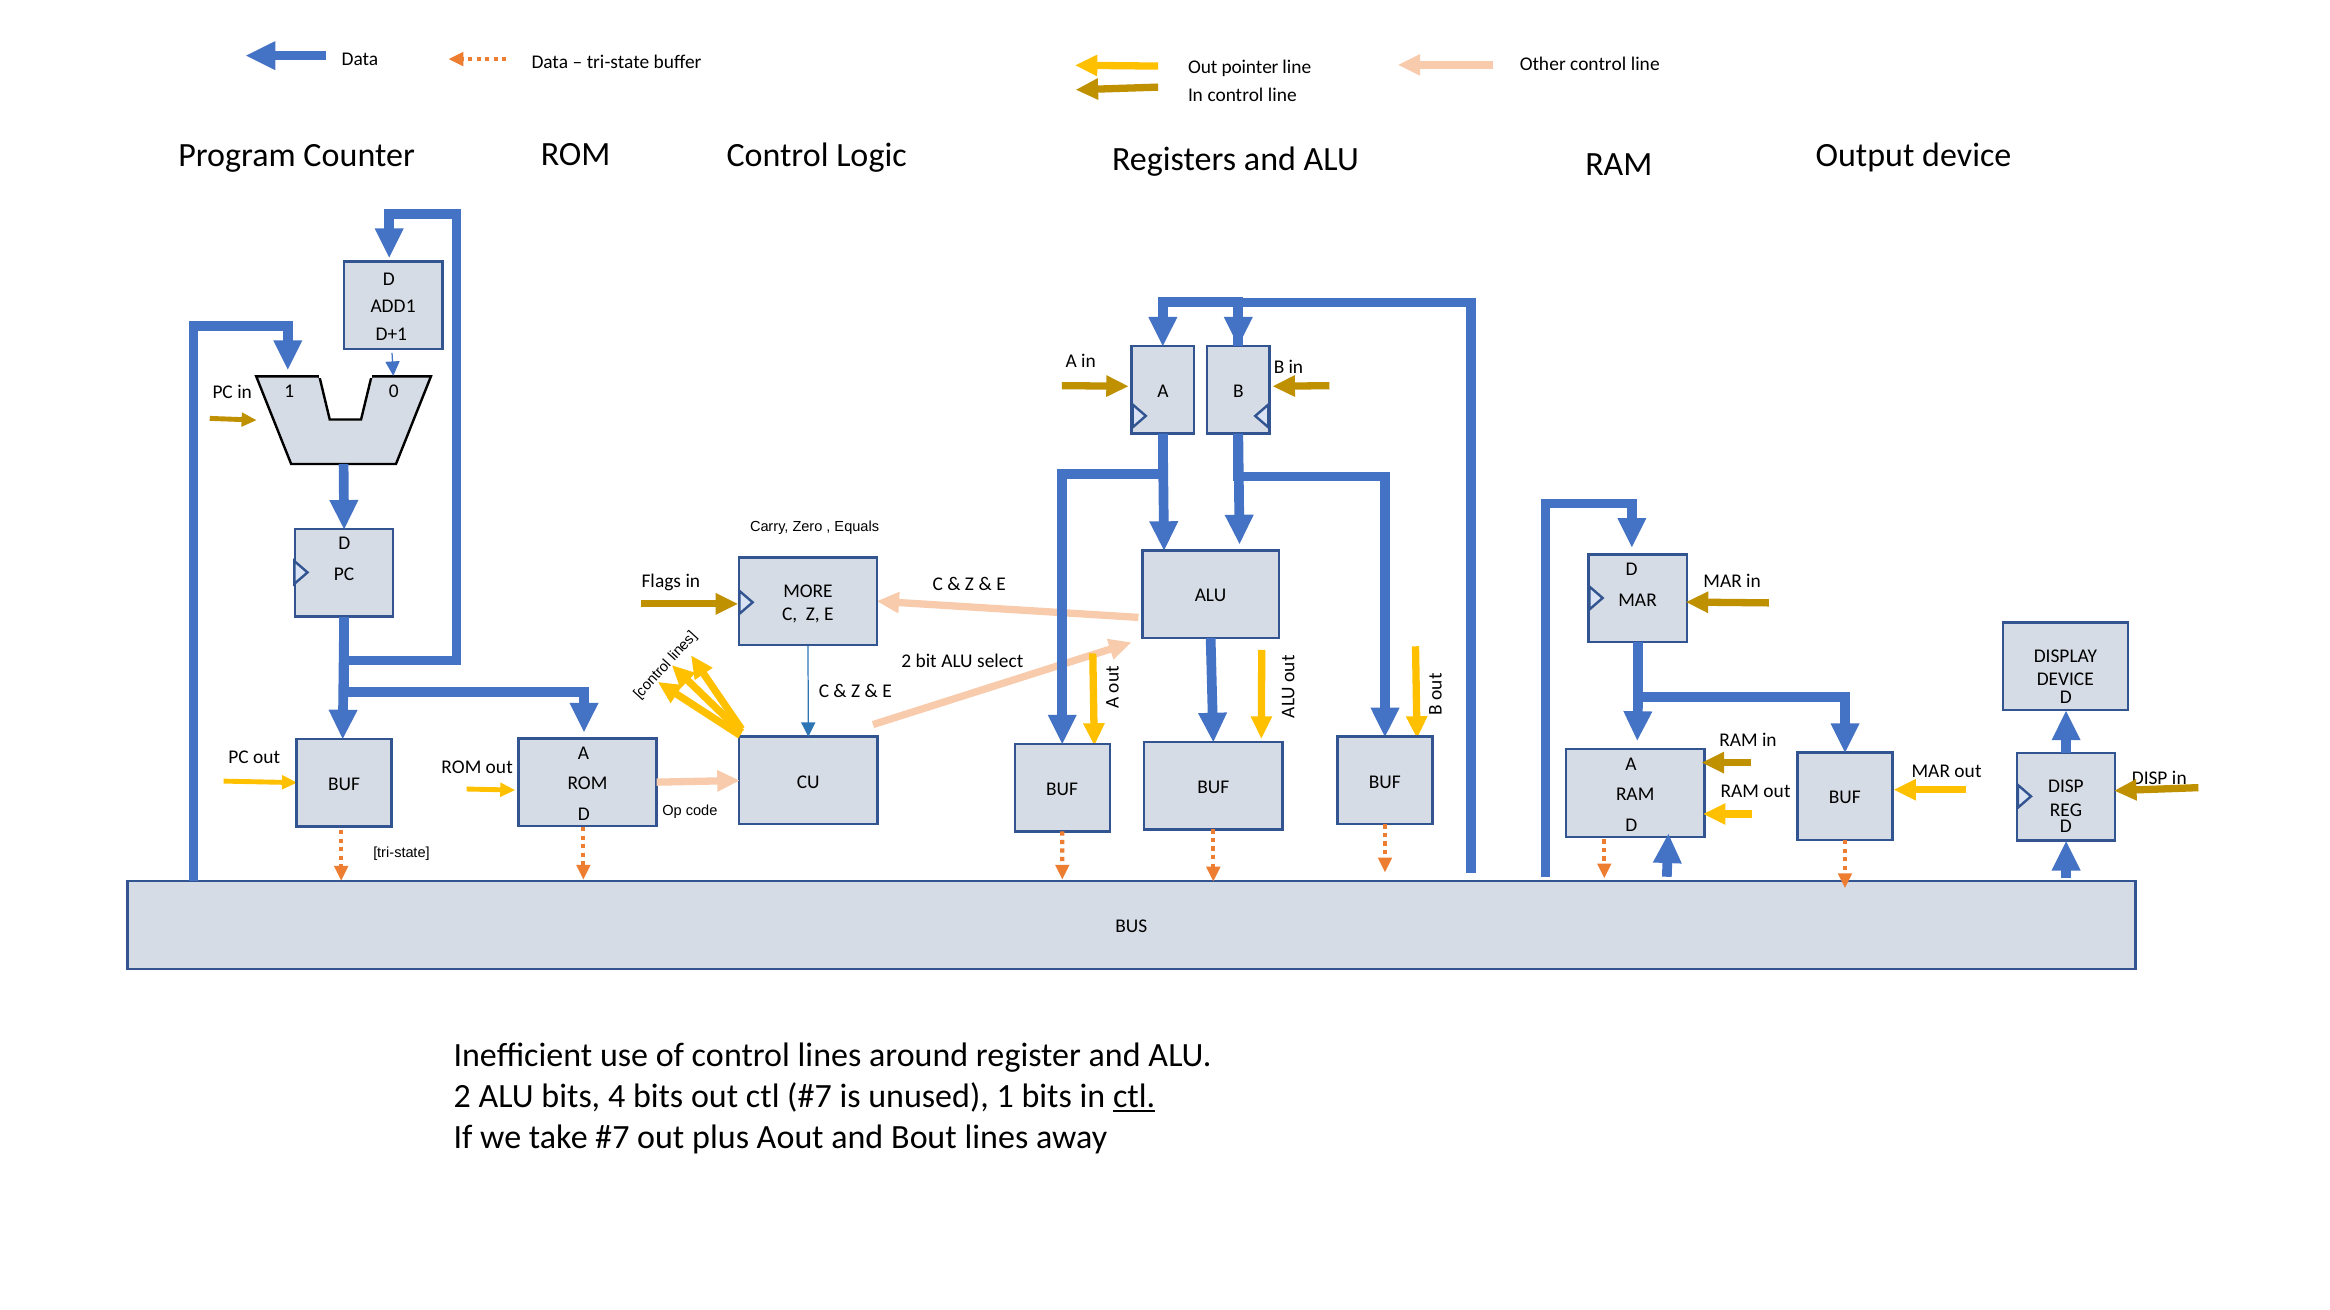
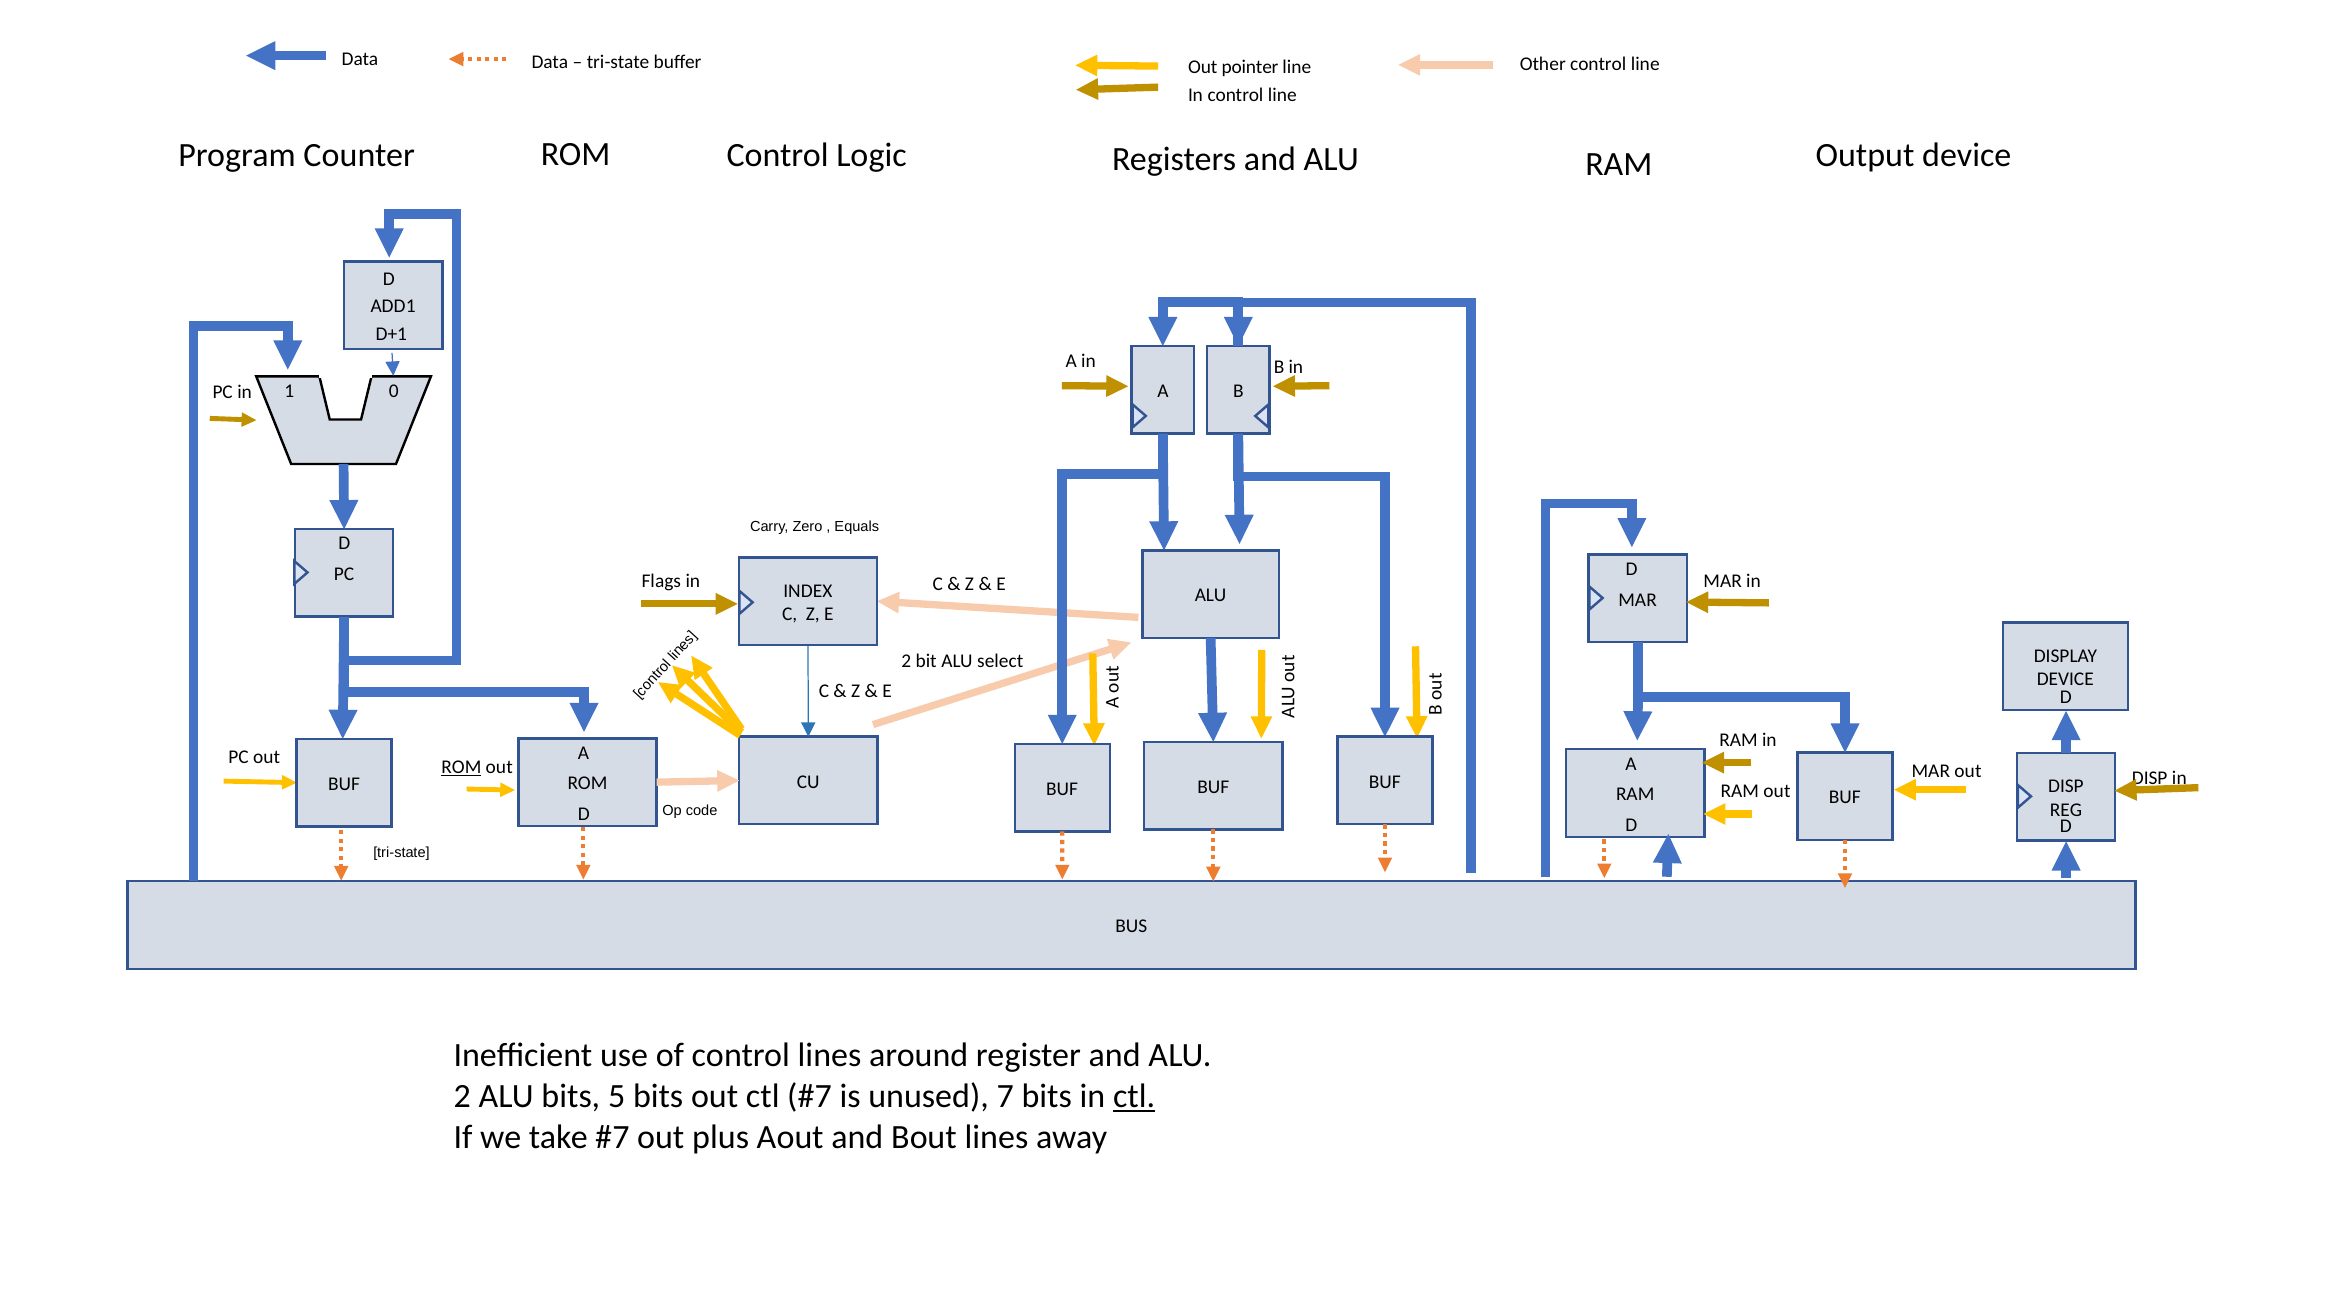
MORE: MORE -> INDEX (808, 591)
ROM underline: none -> present (461, 768)
4: 4 -> 5 (617, 1097)
unused 1: 1 -> 7 (1005, 1097)
